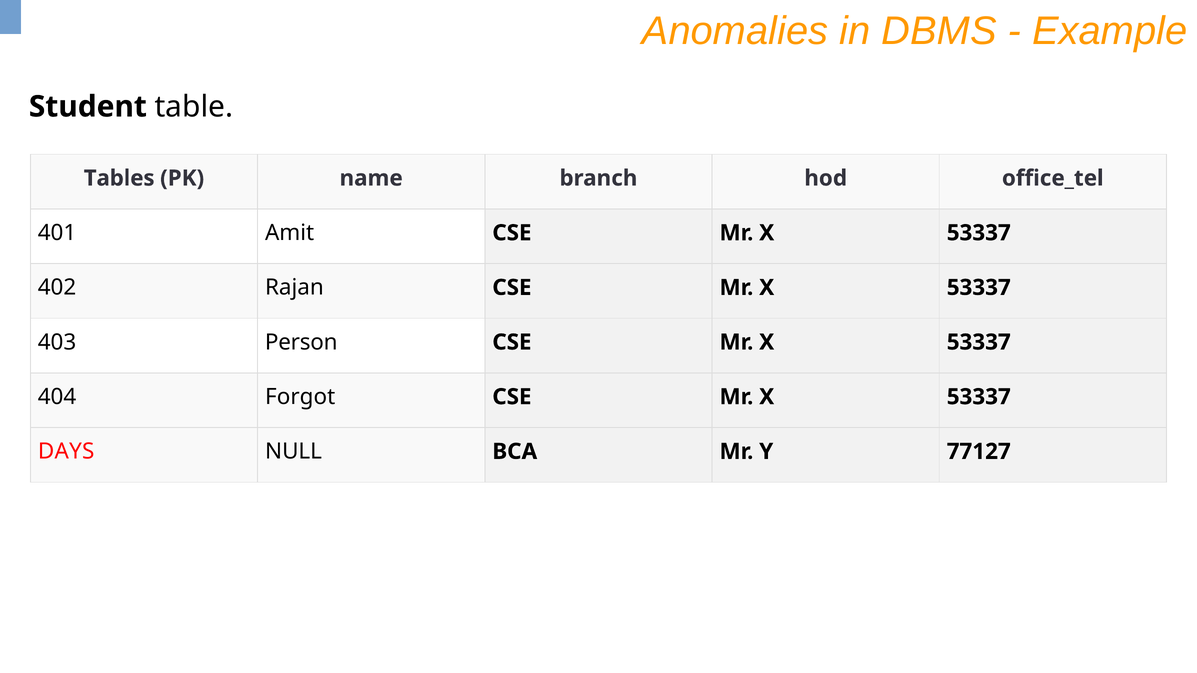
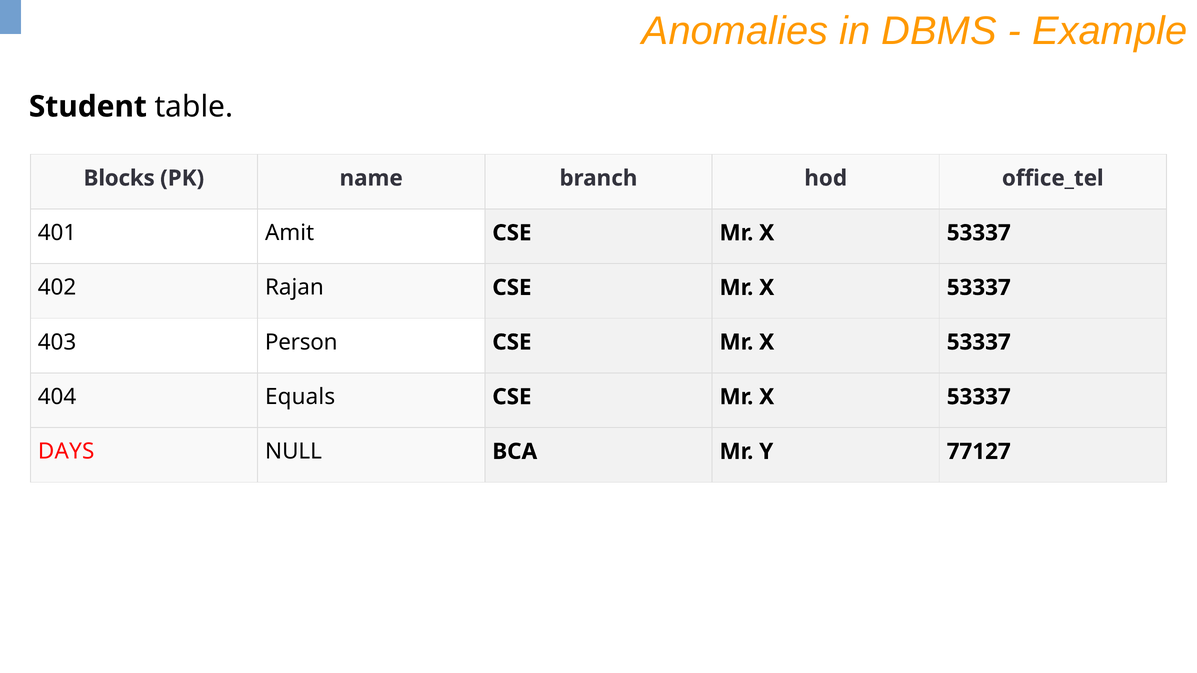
Tables: Tables -> Blocks (119, 178)
Forgot: Forgot -> Equals (300, 397)
